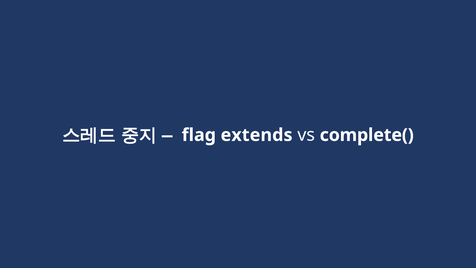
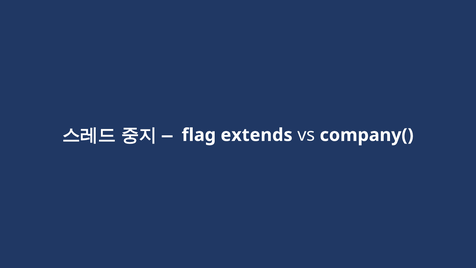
complete(: complete( -> company( (367, 135)
